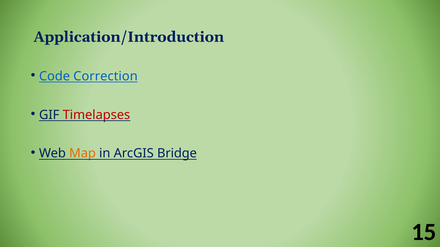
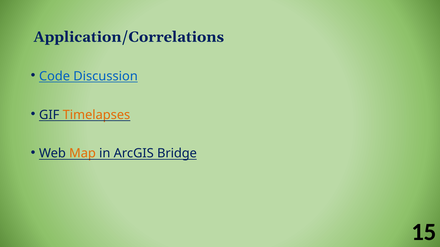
Application/Introduction: Application/Introduction -> Application/Correlations (129, 37)
Correction: Correction -> Discussion (106, 76)
Timelapses colour: red -> orange (96, 115)
